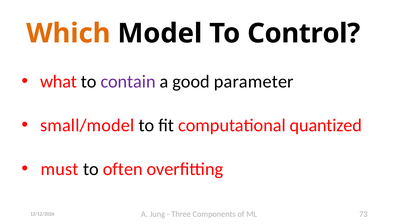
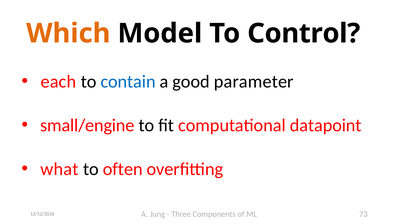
what: what -> each (58, 81)
contain colour: purple -> blue (128, 81)
small/model: small/model -> small/engine (87, 125)
quantized: quantized -> datapoint (326, 125)
must: must -> what (59, 169)
